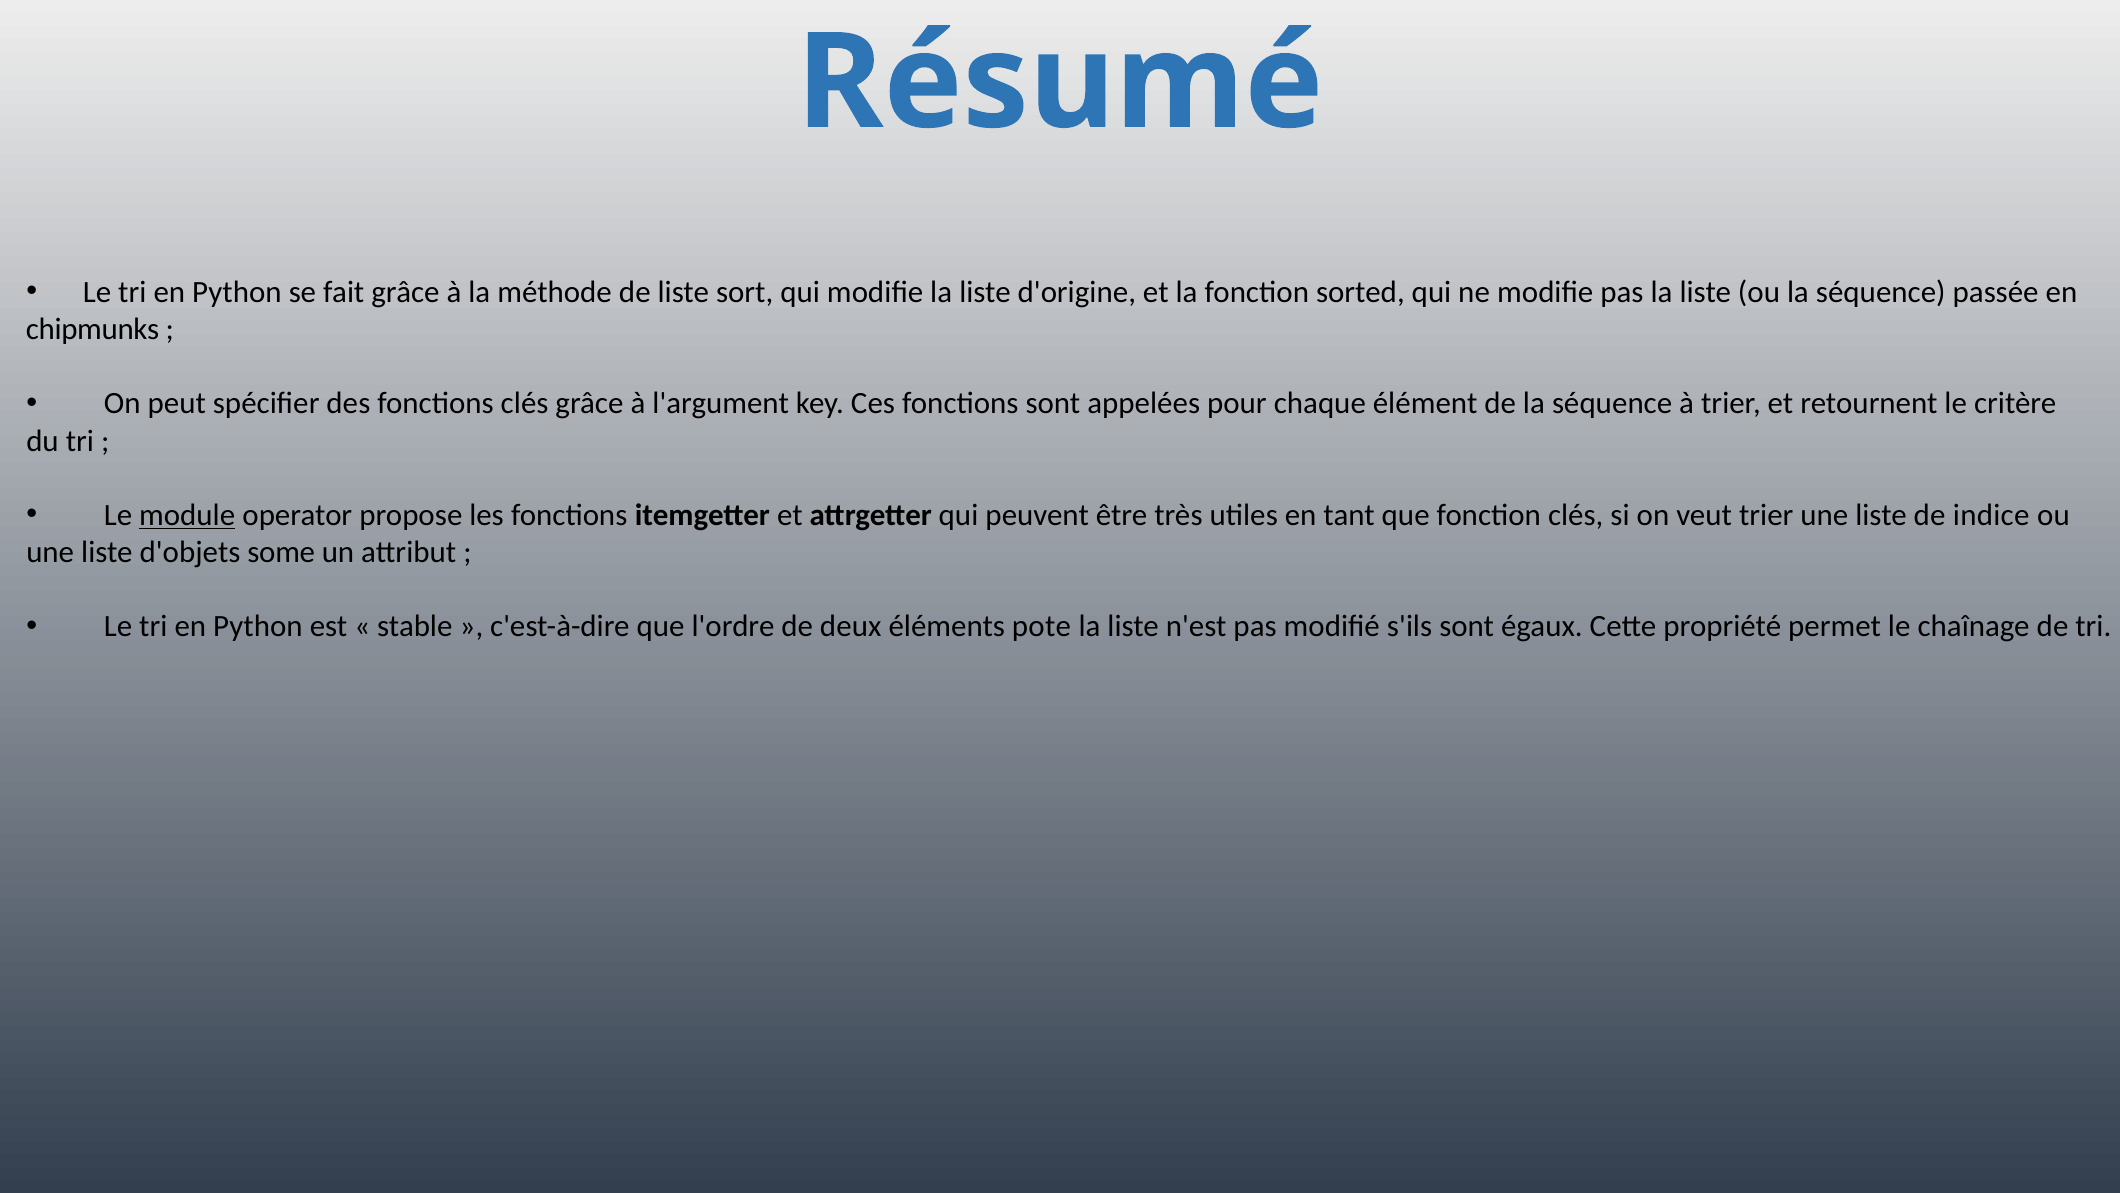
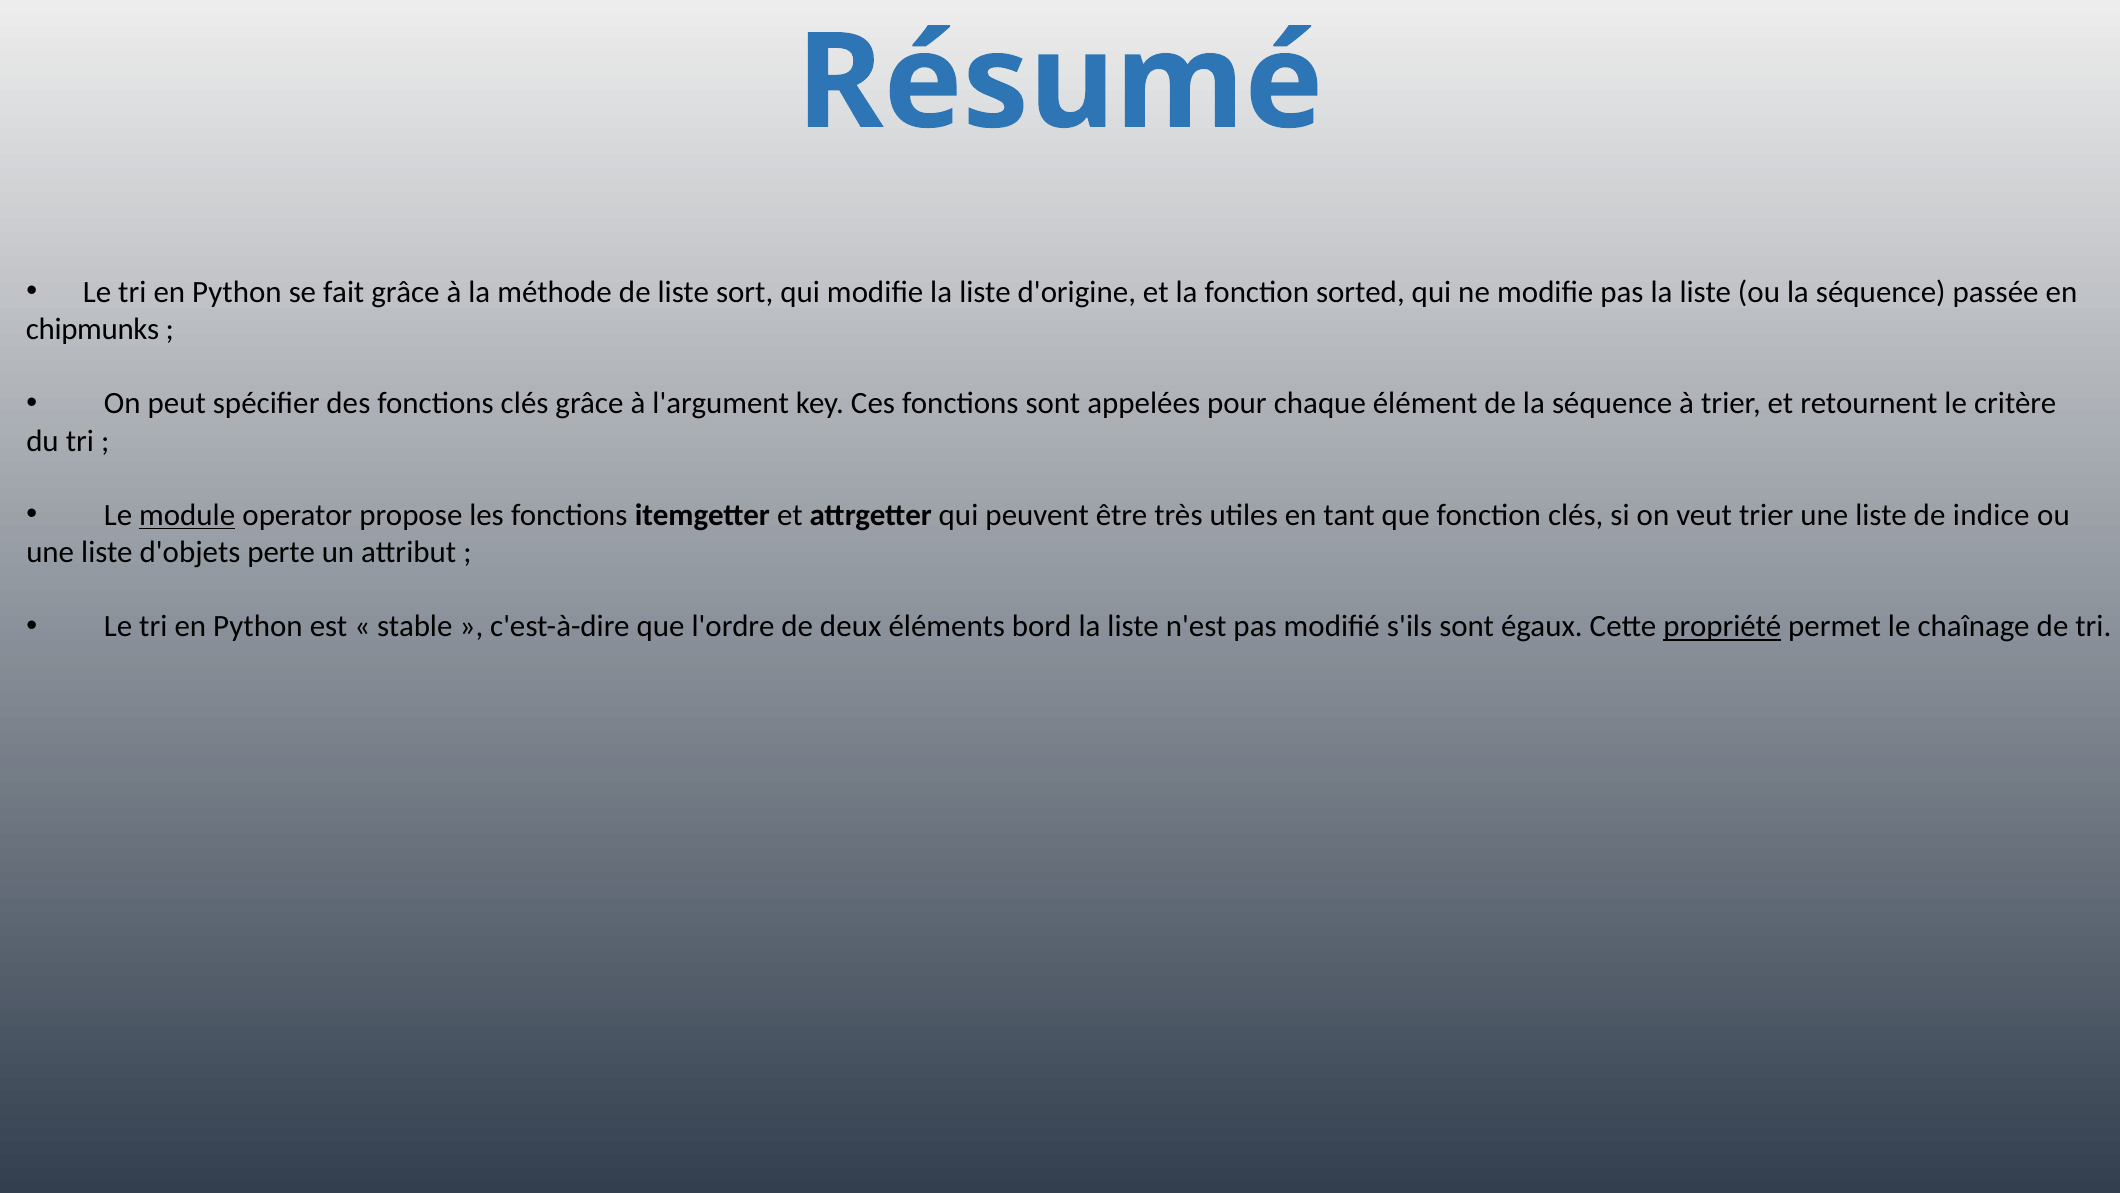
some: some -> perte (281, 552)
pote: pote -> bord (1042, 626)
propriété underline: none -> present (1722, 626)
